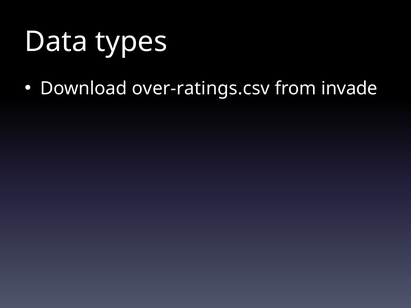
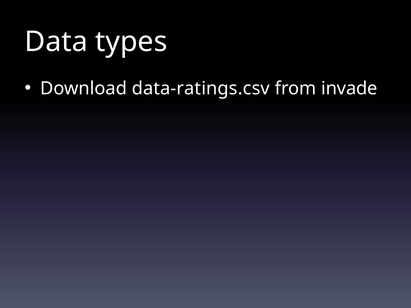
over-ratings.csv: over-ratings.csv -> data-ratings.csv (201, 88)
